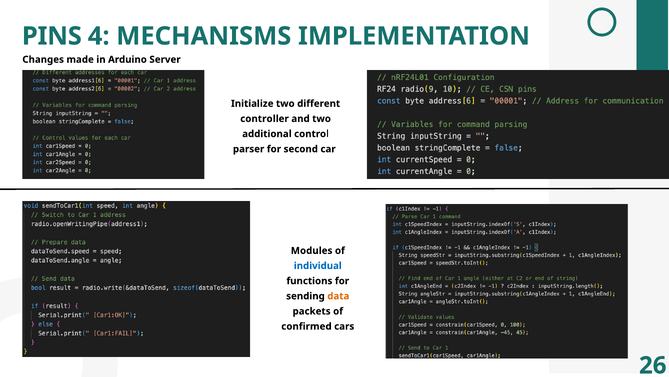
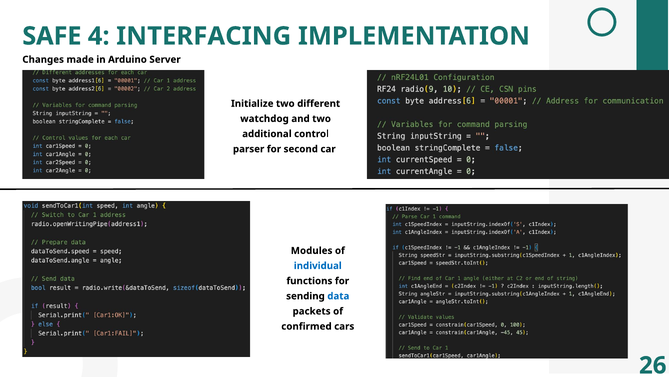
PINS: PINS -> SAFE (52, 36)
MECHANISMS: MECHANISMS -> INTERFACING (204, 36)
controller: controller -> watchdog (265, 119)
data colour: orange -> blue (338, 296)
